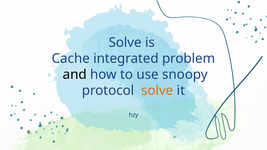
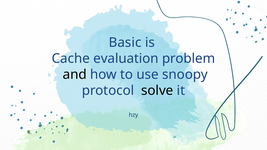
Solve: Solve -> Basic (125, 42)
integrated: integrated -> evaluation (126, 58)
solve colour: orange -> black (157, 91)
